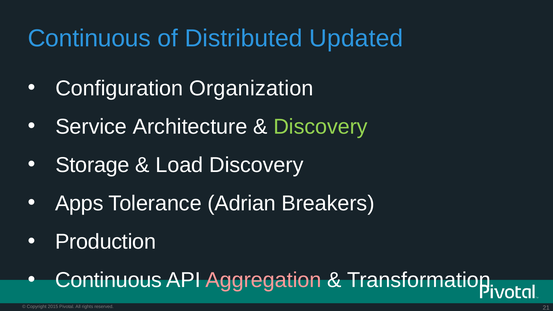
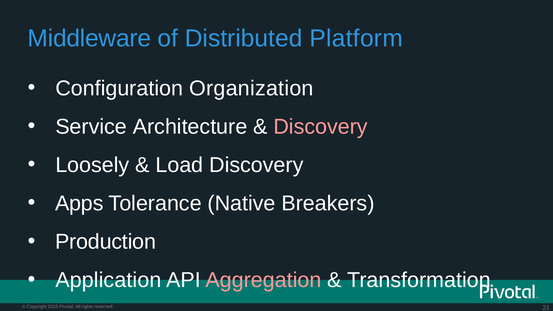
Continuous: Continuous -> Middleware (89, 38)
Updated: Updated -> Platform (356, 38)
Discovery colour: light green -> pink (321, 127)
Storage: Storage -> Loosely (92, 165)
Adrian: Adrian -> Native (242, 203)
Continuous: Continuous -> Application (108, 280)
